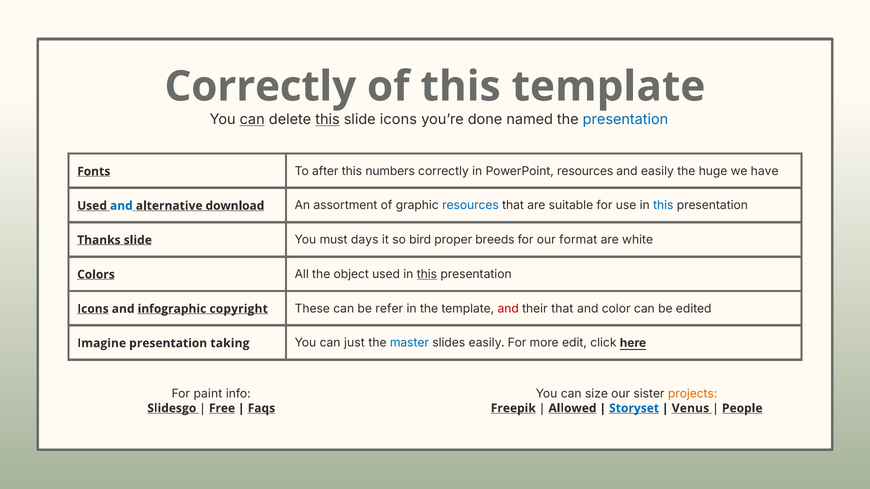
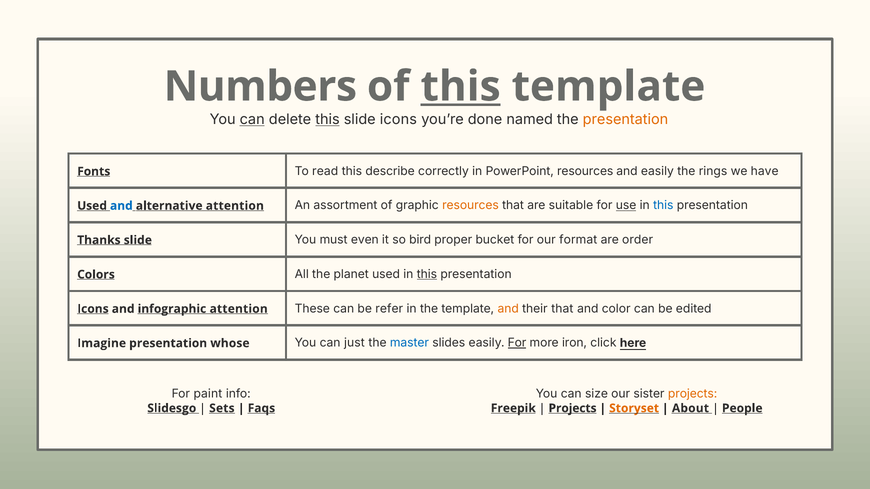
Correctly: Correctly -> Numbers (260, 87)
this underline: none -> present (461, 87)
presentation colour: blue -> orange (625, 120)
after: after -> read (325, 171)
numbers: numbers -> describe (390, 171)
huge: huge -> rings (713, 171)
alternative download: download -> attention (235, 206)
resources colour: blue -> orange (470, 206)
use underline: none -> present (626, 206)
days: days -> even (365, 240)
breeds: breeds -> bucket (495, 240)
white: white -> order (638, 240)
object: object -> planet (351, 274)
infographic copyright: copyright -> attention (239, 309)
and colour: red -> orange (508, 309)
taking: taking -> whose (230, 343)
For underline: none -> present (517, 343)
edit: edit -> iron (575, 343)
Free: Free -> Sets (222, 409)
Allowed: Allowed -> Projects (573, 409)
Storyset colour: blue -> orange (634, 409)
Venus: Venus -> About (690, 409)
